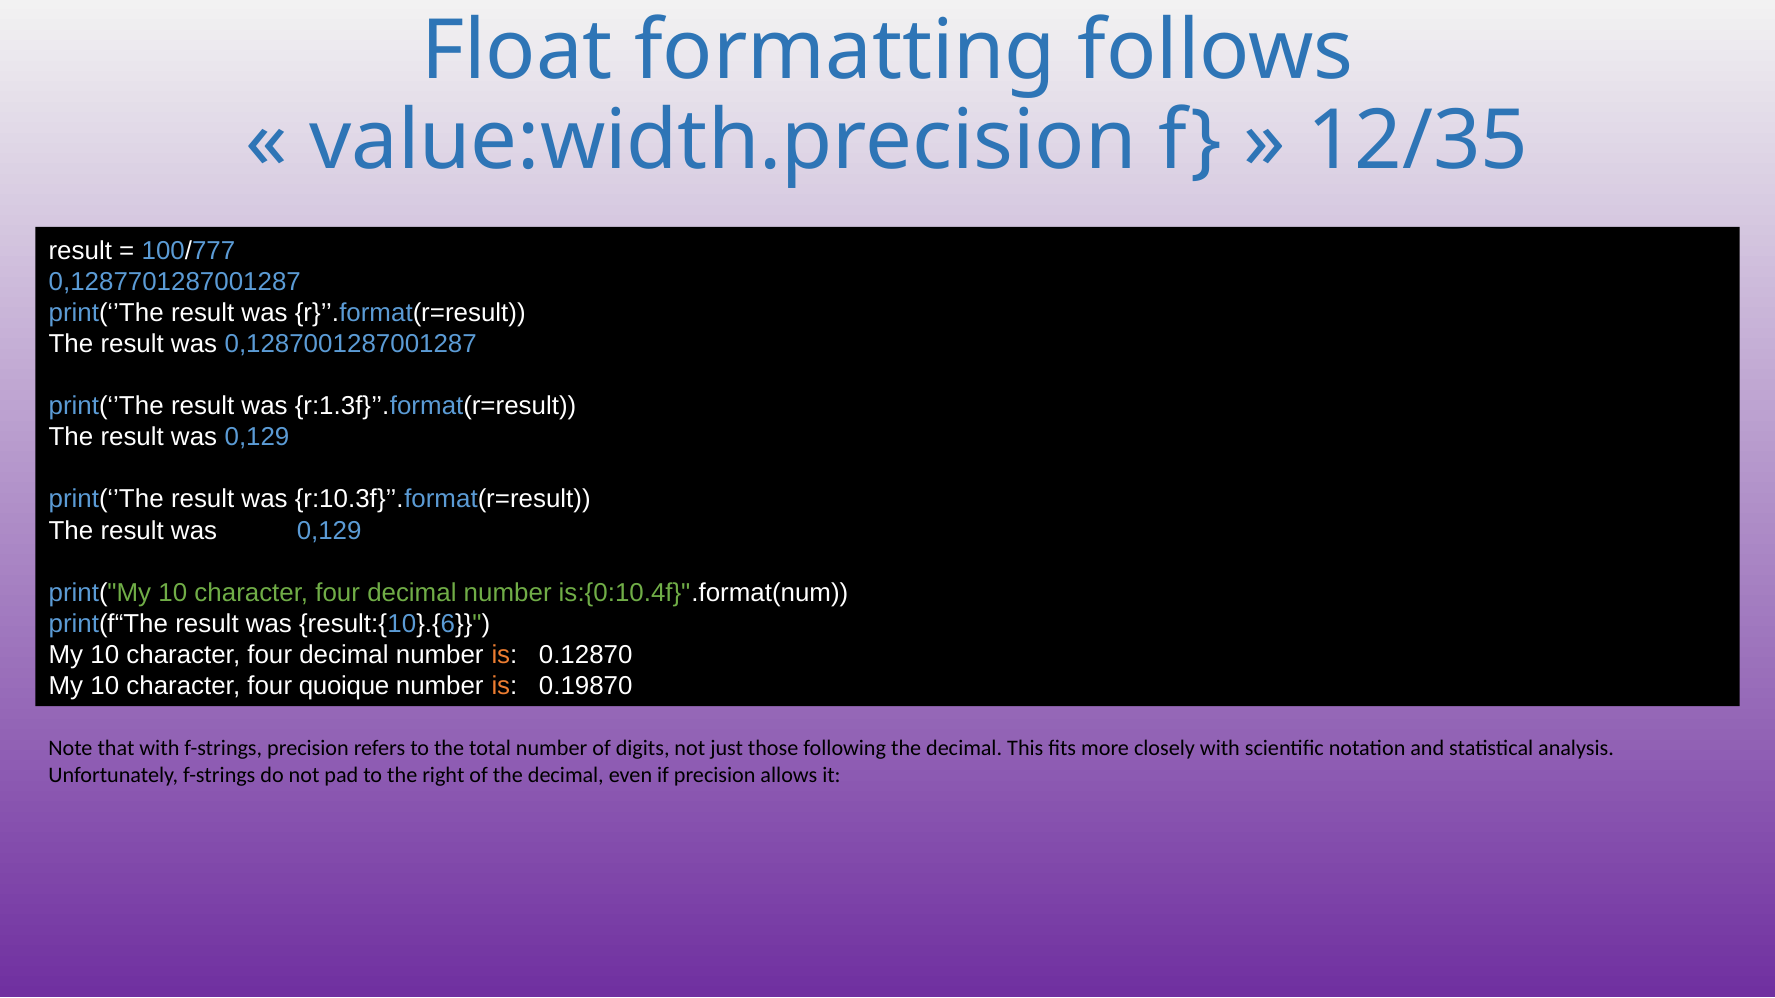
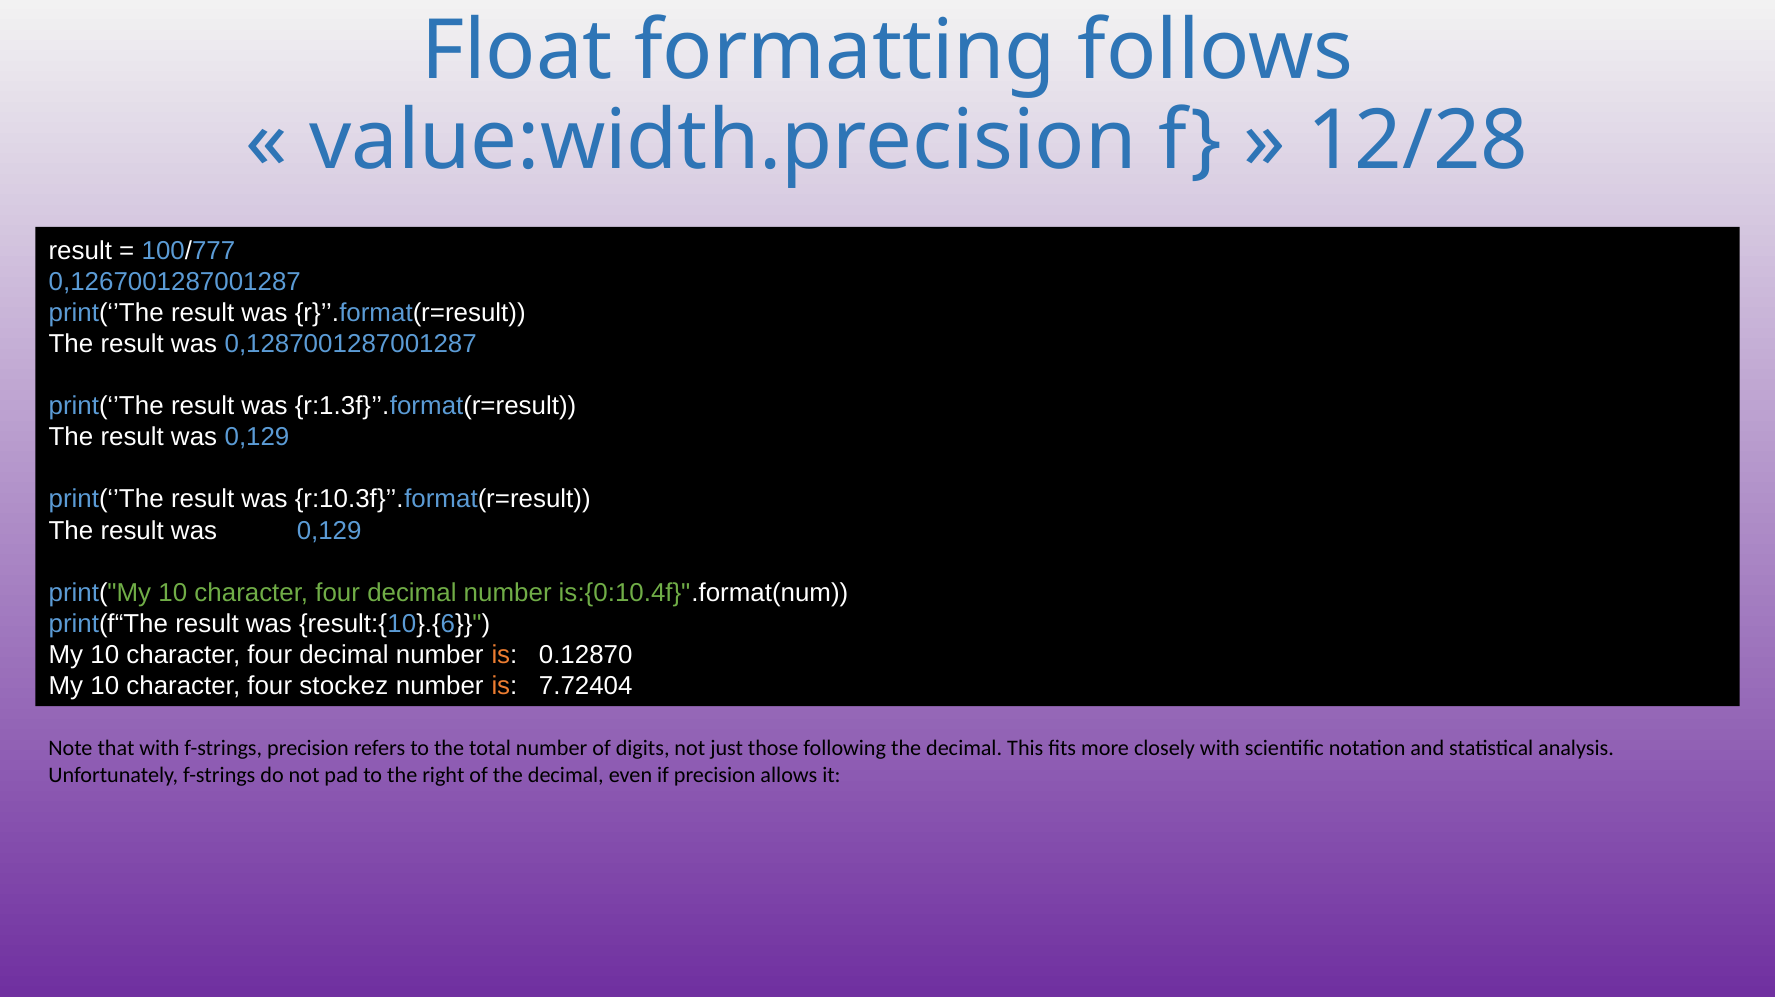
12/35: 12/35 -> 12/28 (1418, 141)
0,1287701287001287: 0,1287701287001287 -> 0,1267001287001287 (175, 282)
quoique: quoique -> stockez (344, 686)
0.19870: 0.19870 -> 7.72404 (586, 686)
